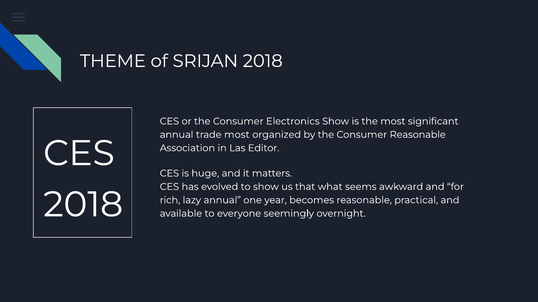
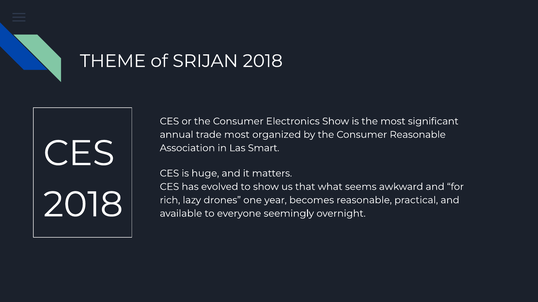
Editor: Editor -> Smart (264, 148)
lazy annual: annual -> drones (222, 200)
